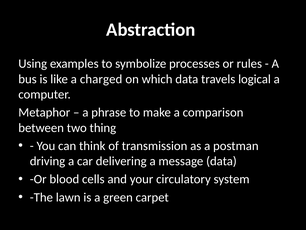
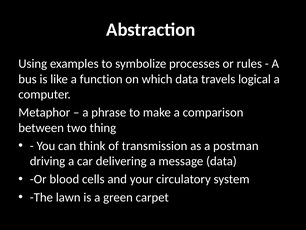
charged: charged -> function (101, 79)
